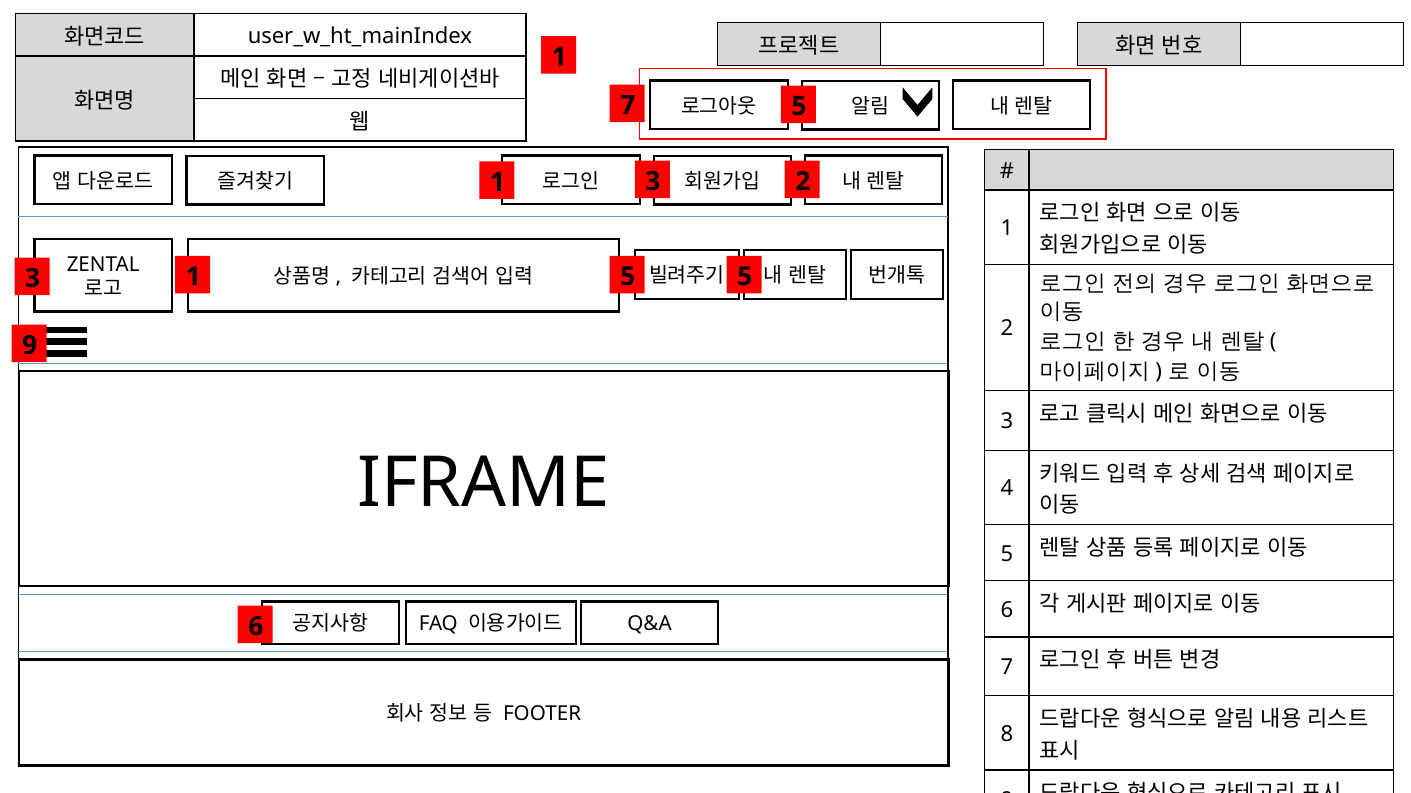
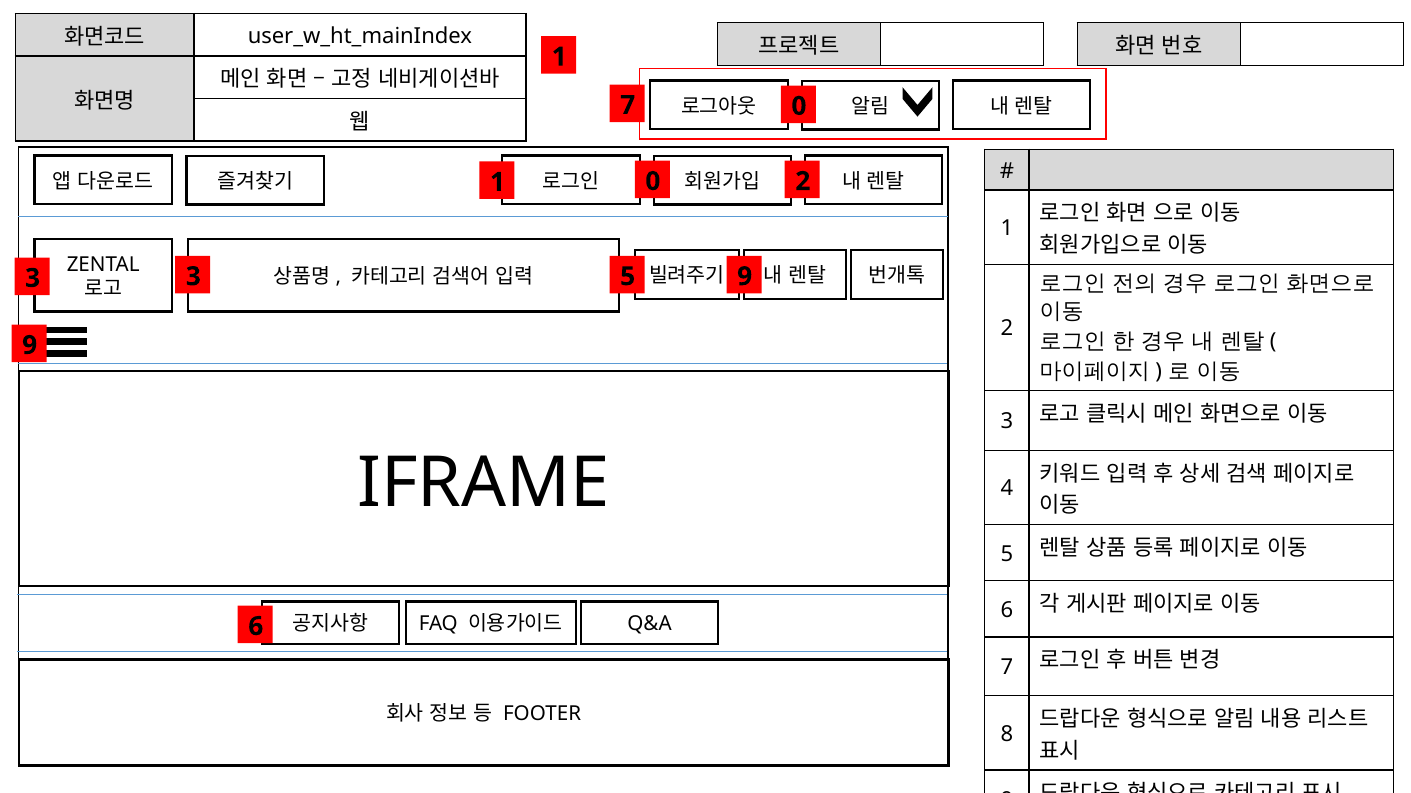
7 5: 5 -> 0 (799, 106)
1 3: 3 -> 0 (653, 181)
3 1: 1 -> 3 (193, 277)
5 5: 5 -> 9 (745, 277)
